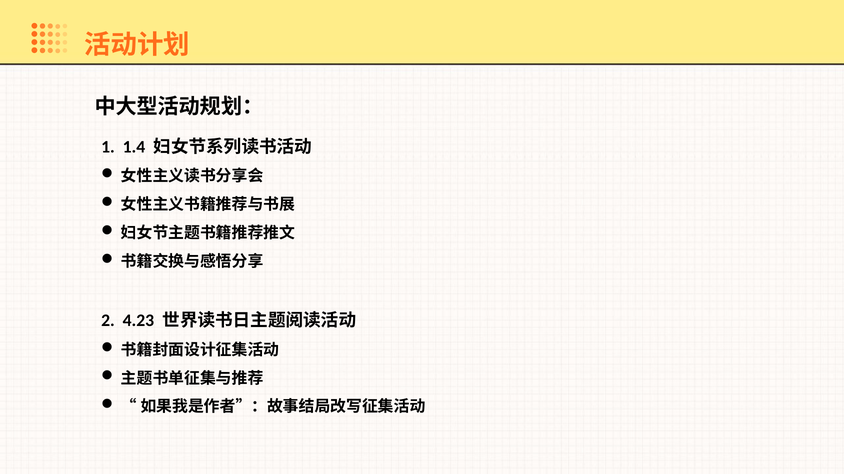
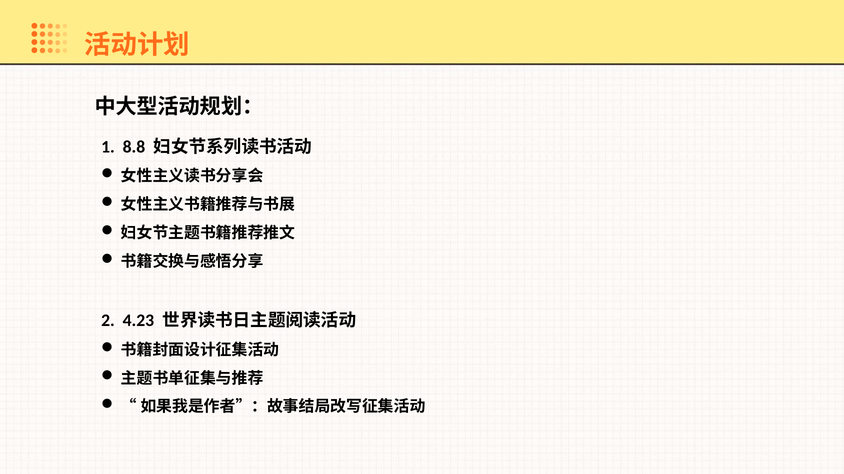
1.4: 1.4 -> 8.8 (134, 147)
